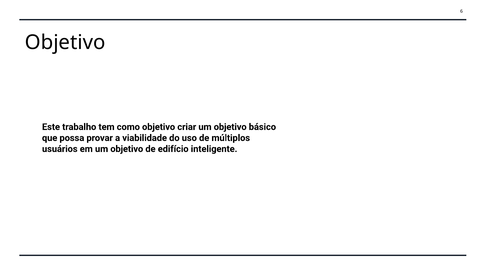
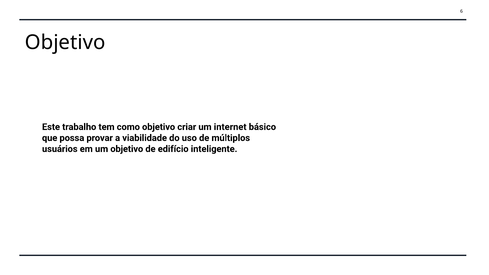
criar um objetivo: objetivo -> internet (230, 127)
